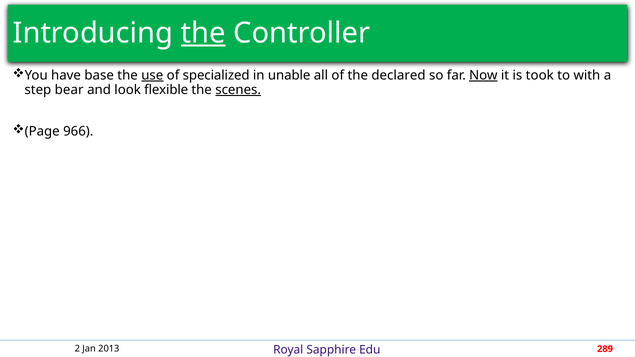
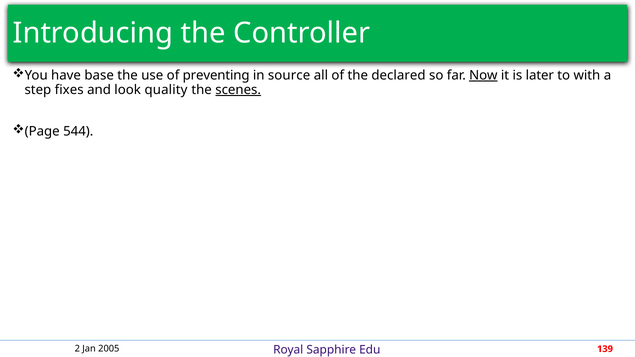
the underline: present -> none (203, 33)
use underline: present -> none (152, 75)
specialized: specialized -> preventing (216, 75)
unable: unable -> source (289, 75)
took: took -> later (540, 75)
bear: bear -> fixes (69, 90)
flexible: flexible -> quality (166, 90)
966: 966 -> 544 (78, 132)
2013: 2013 -> 2005 (109, 349)
289: 289 -> 139 (605, 349)
